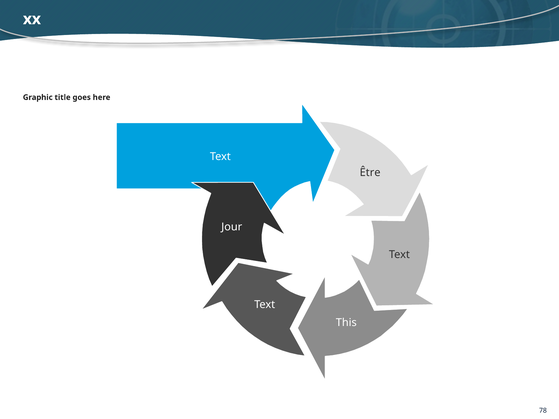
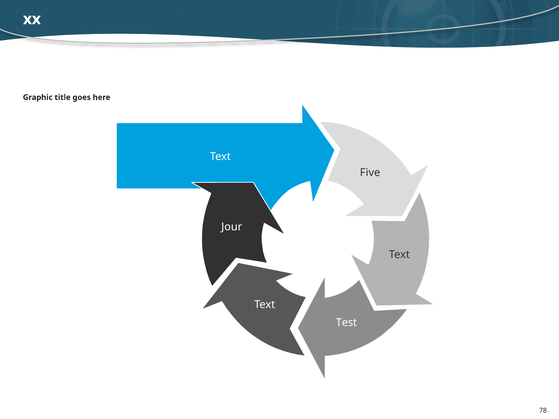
Être: Être -> Five (370, 173)
This: This -> Test (346, 323)
